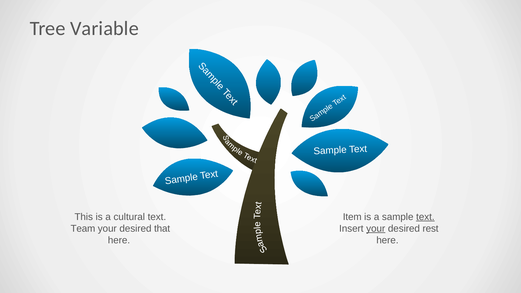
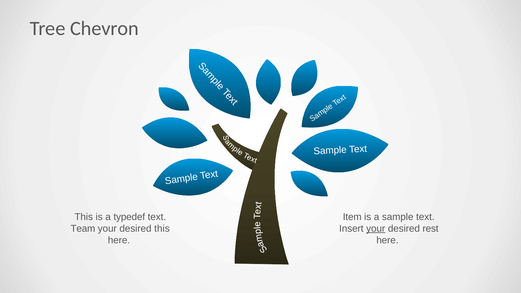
Variable: Variable -> Chevron (104, 28)
cultural: cultural -> typedef (129, 217)
text underline: present -> none (425, 217)
desired that: that -> this (162, 229)
